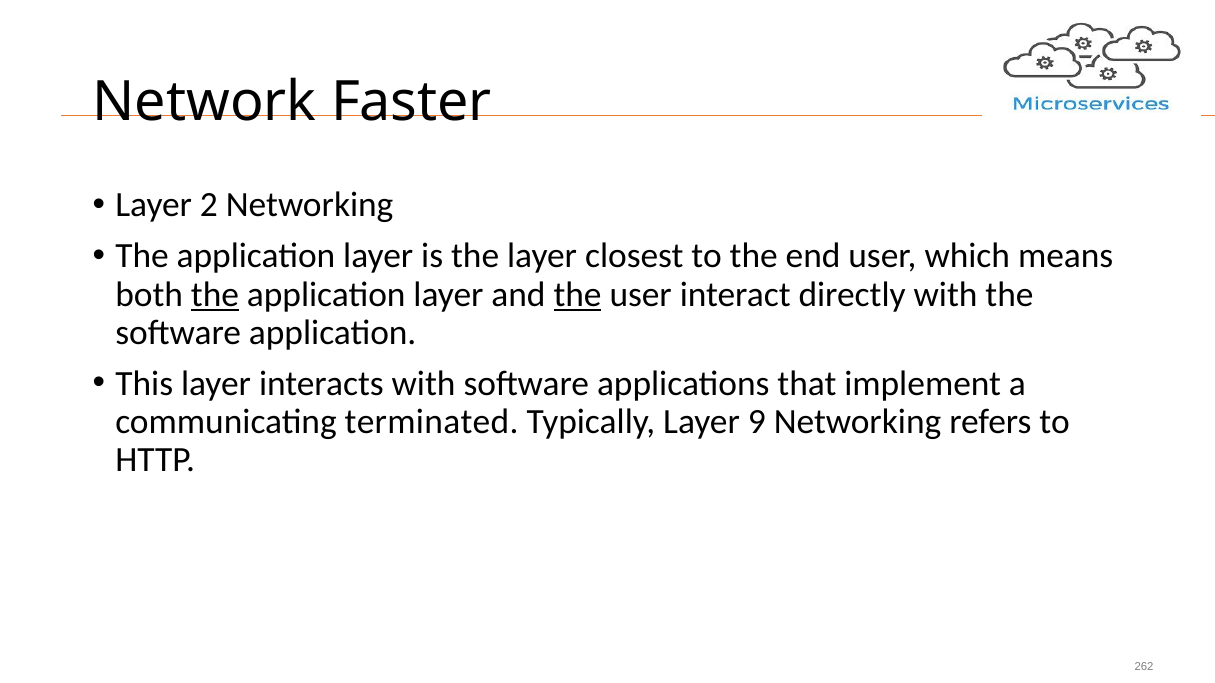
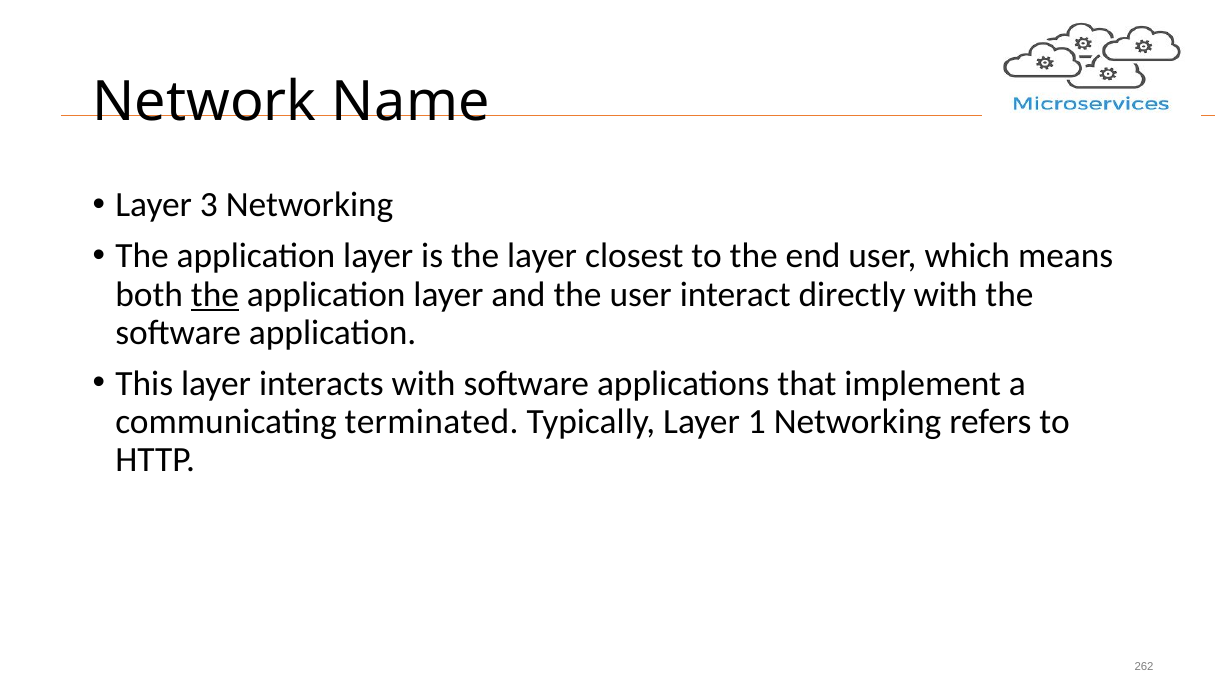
Faster: Faster -> Name (411, 102)
2: 2 -> 3 (209, 205)
the underline: present -> none (578, 295)
9: 9 -> 1 (757, 422)
